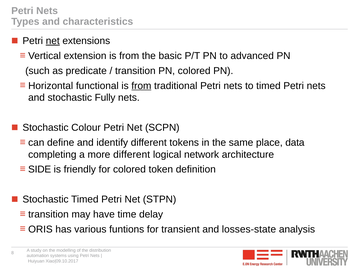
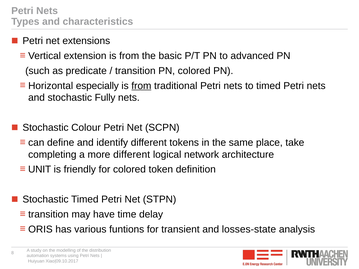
net underline: present -> none (53, 41)
functional: functional -> especially (97, 86)
data: data -> take (295, 143)
SIDE: SIDE -> UNIT (40, 170)
